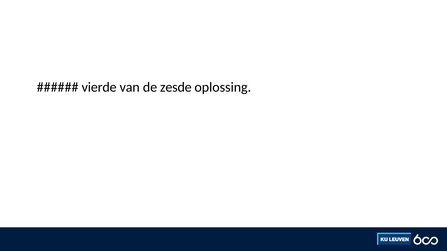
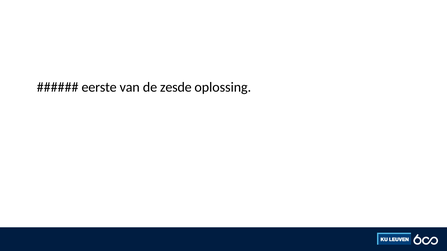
vierde: vierde -> eerste (99, 87)
